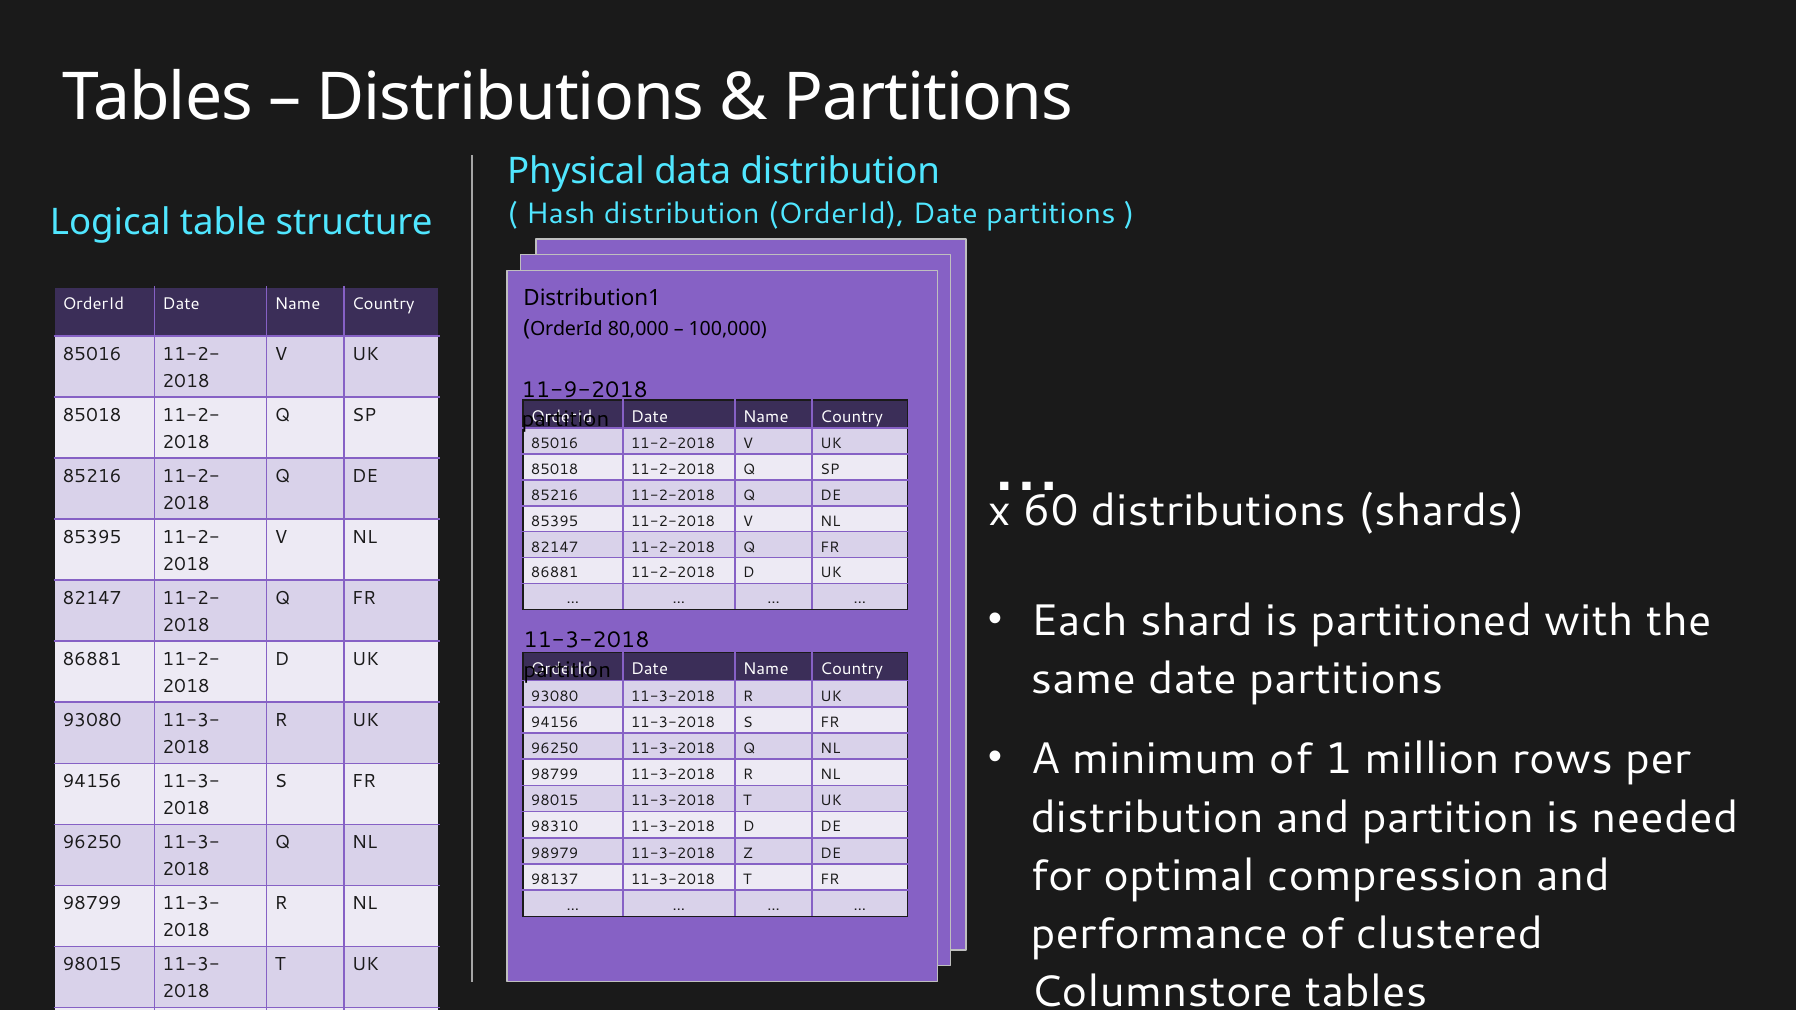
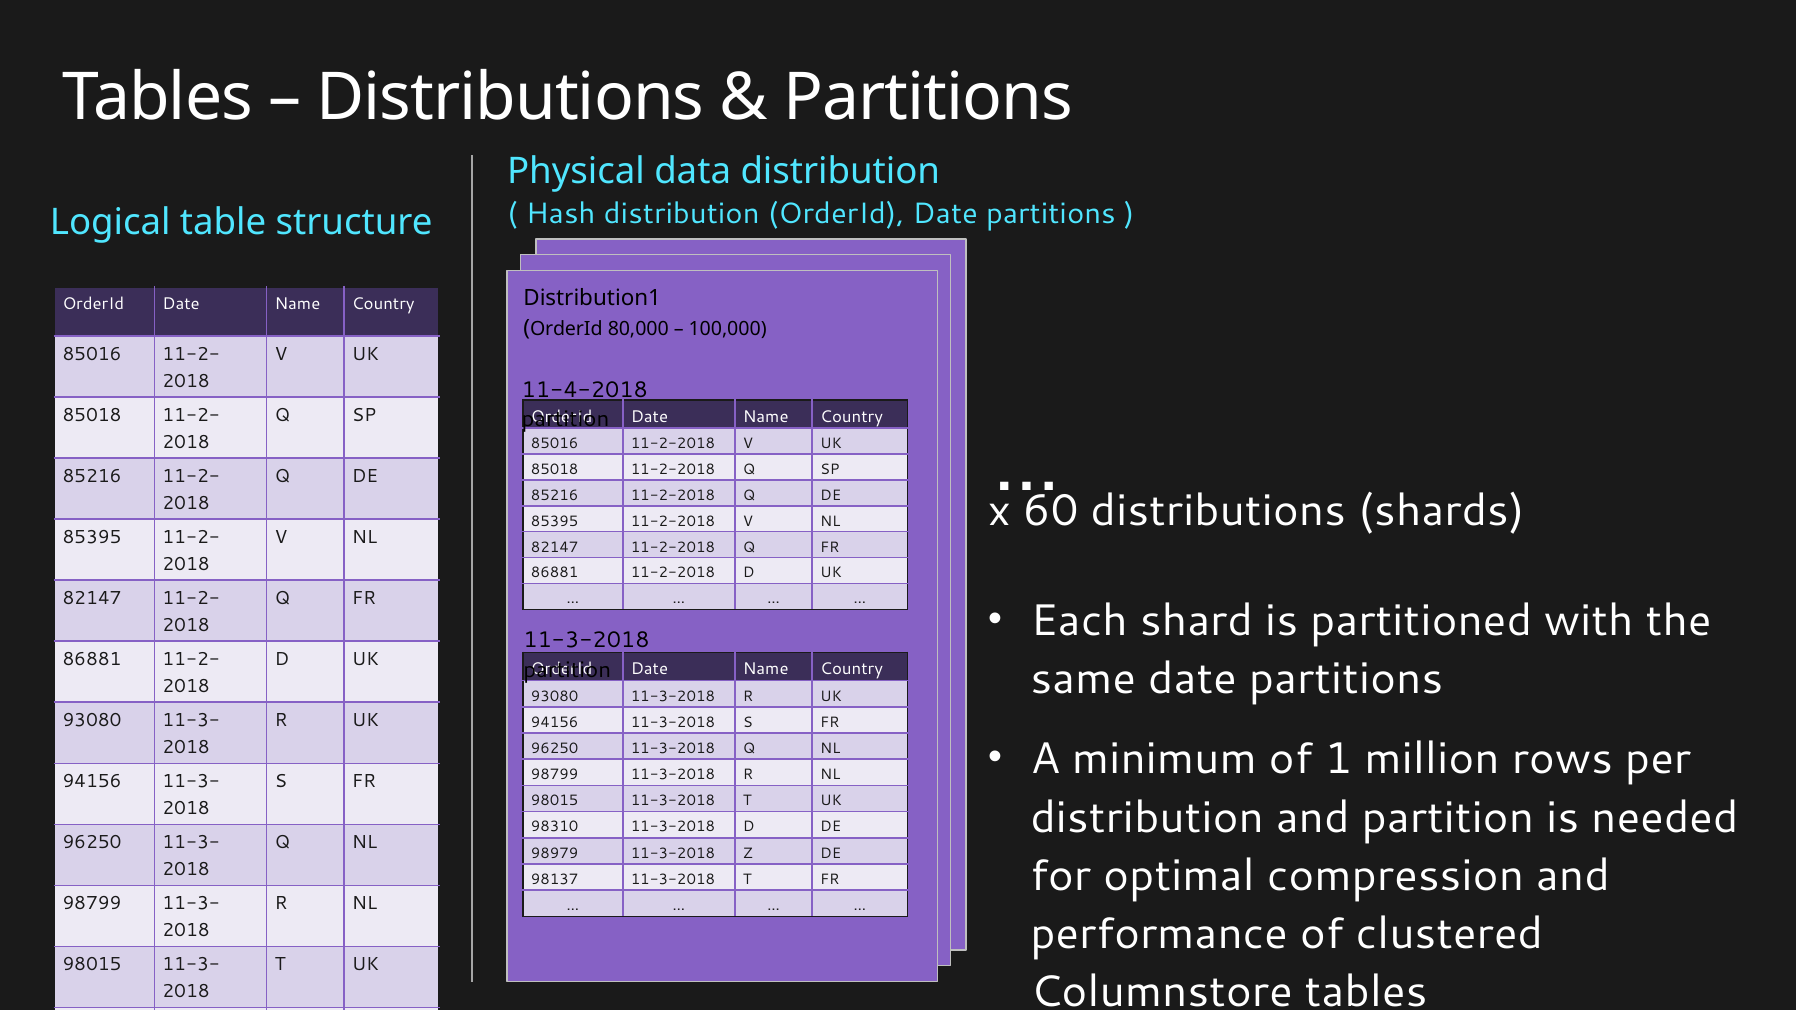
11-9-2018: 11-9-2018 -> 11-4-2018 (585, 390)
